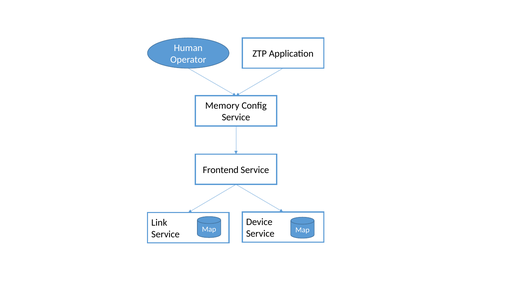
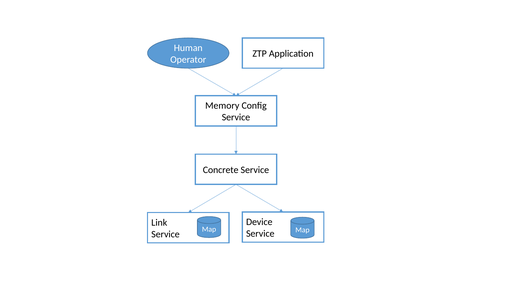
Frontend: Frontend -> Concrete (221, 170)
